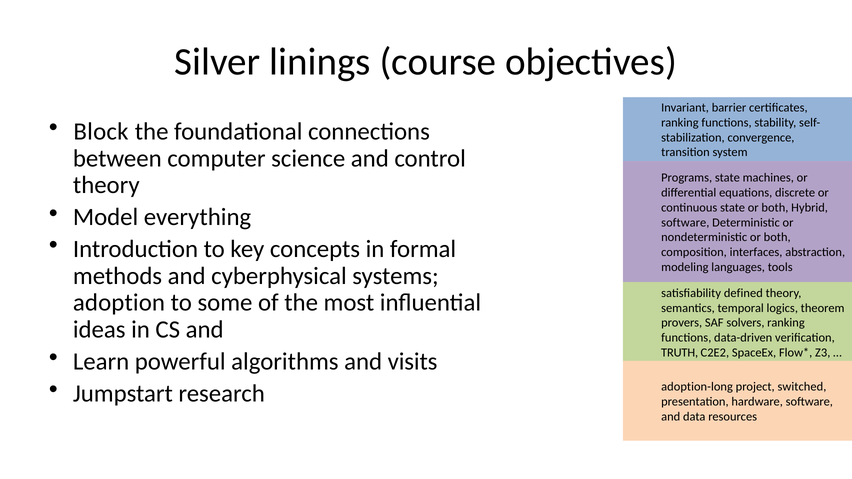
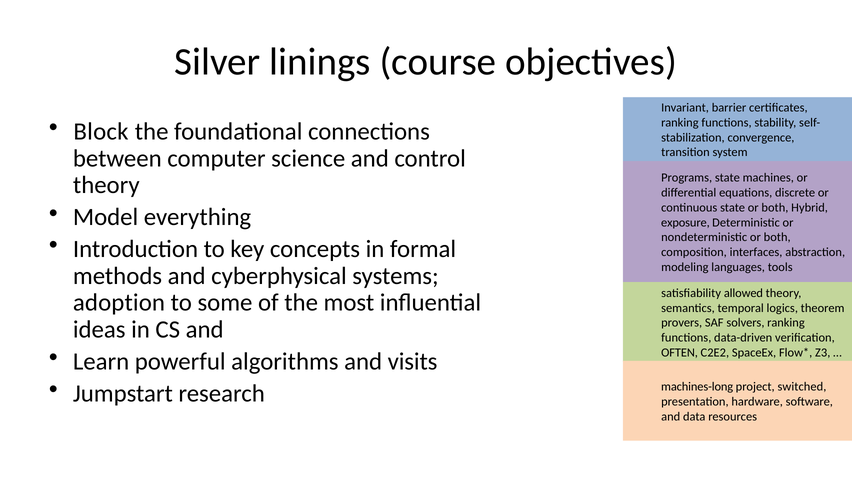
software: software -> exposure (685, 223)
defined: defined -> allowed (743, 293)
TRUTH: TRUTH -> OFTEN (680, 353)
adoption-long: adoption-long -> machines-long (697, 387)
